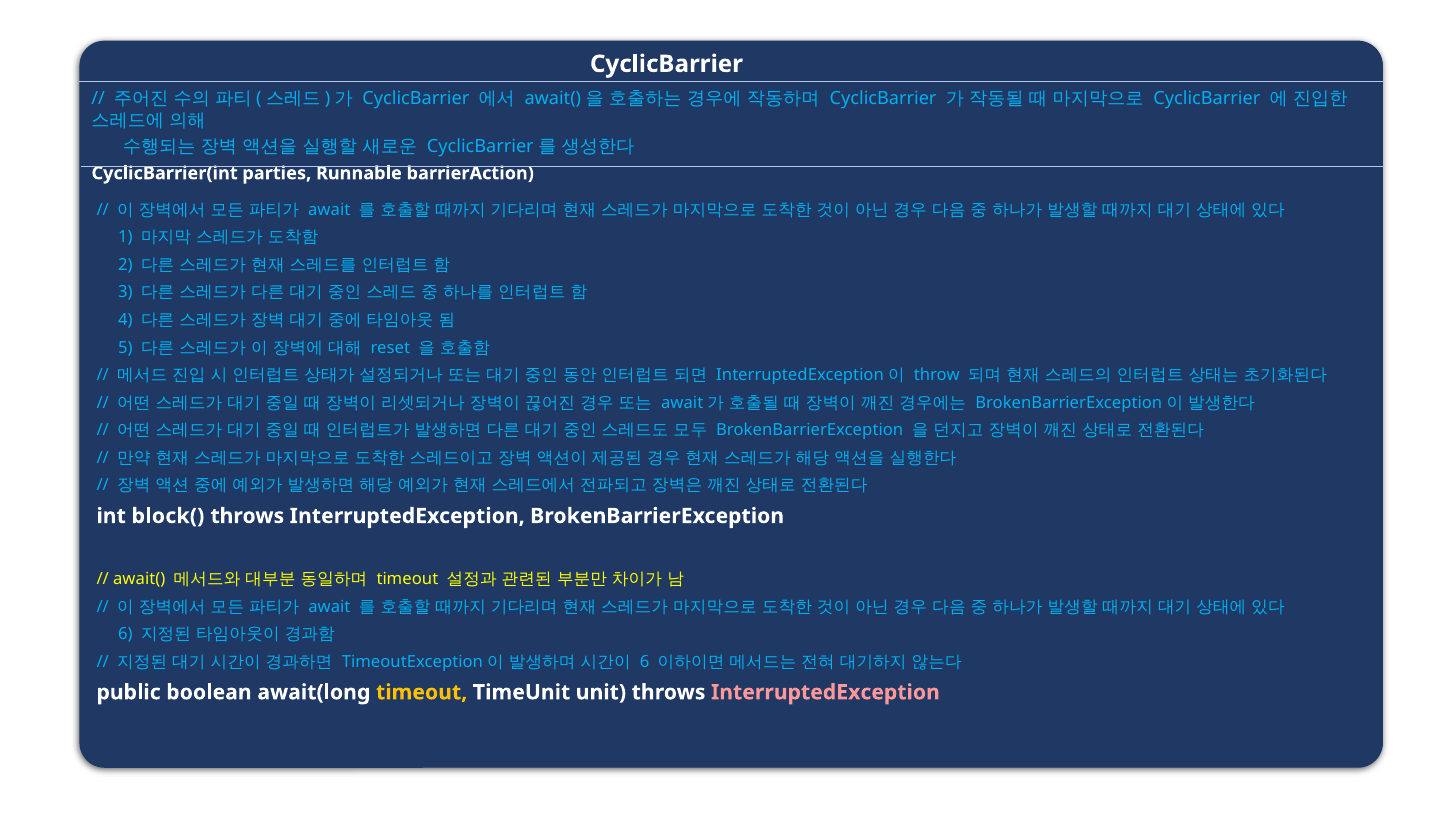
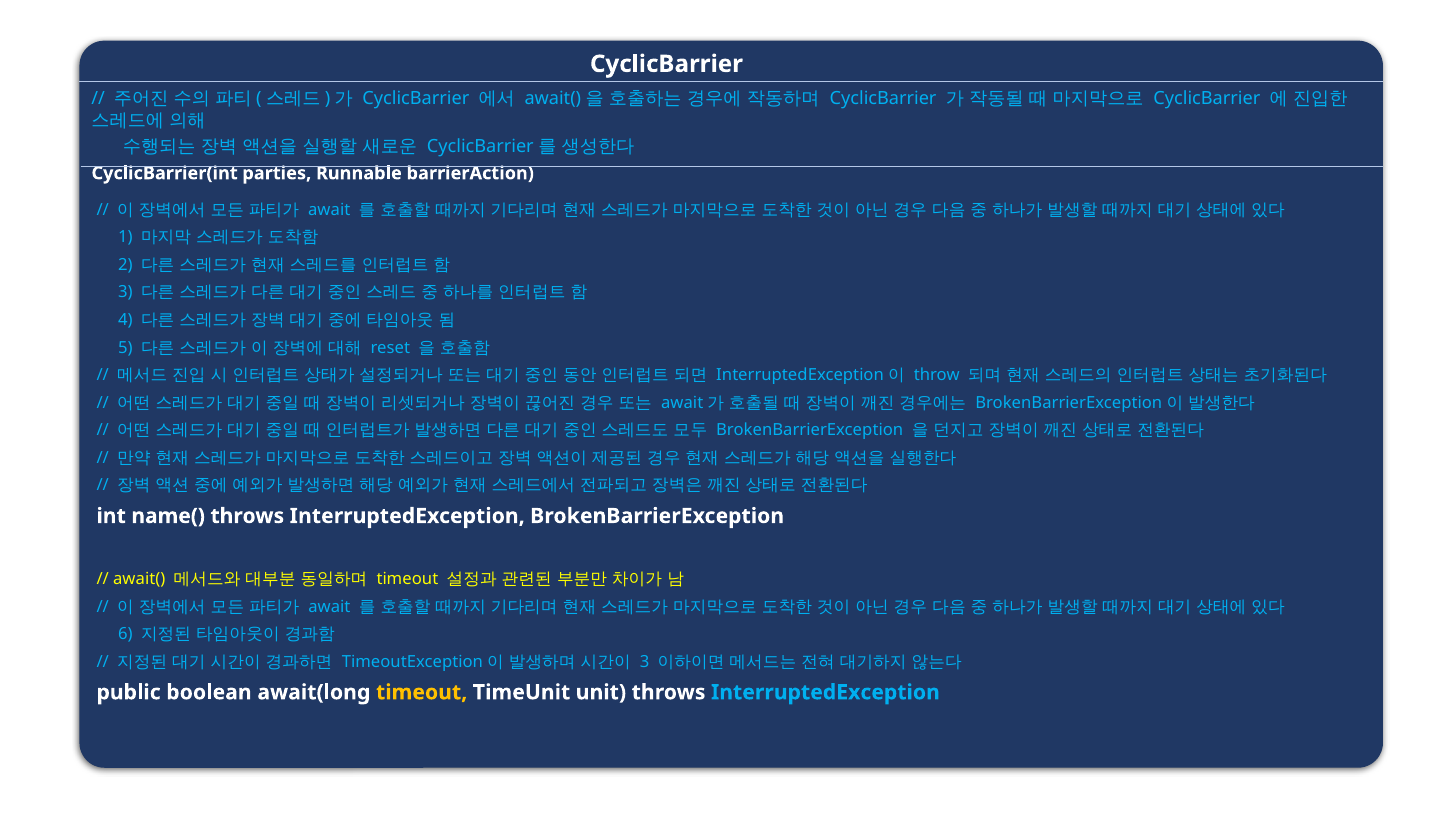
block(: block( -> name( (168, 516)
6: 6 -> 3 (645, 662)
InterruptedException colour: pink -> light blue (825, 692)
